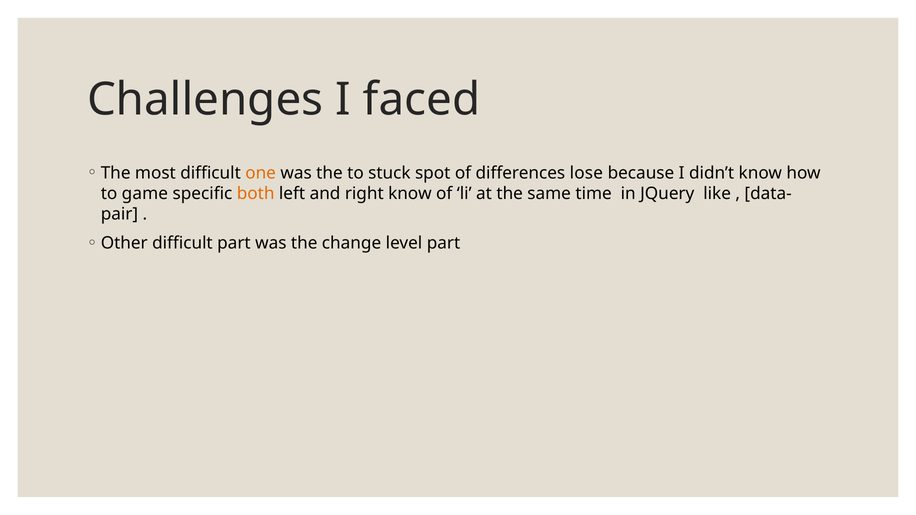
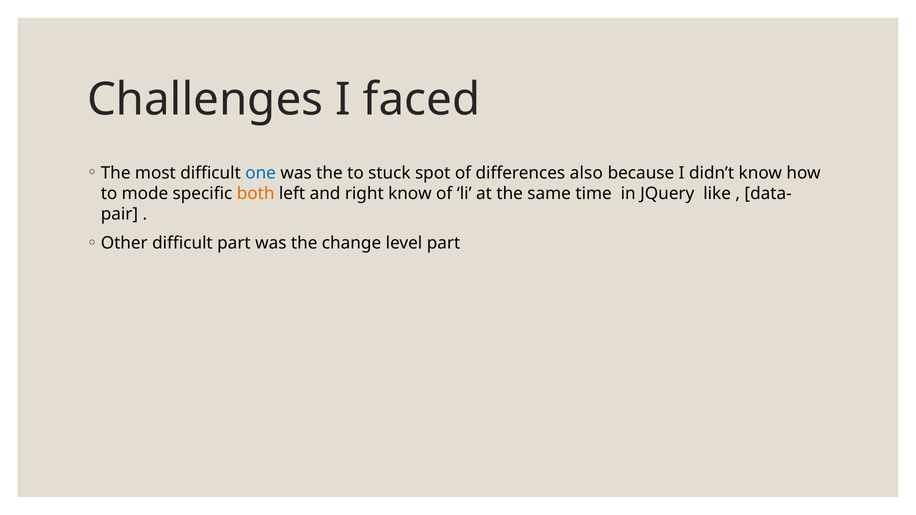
one colour: orange -> blue (261, 173)
lose: lose -> also (586, 173)
game: game -> mode (145, 194)
